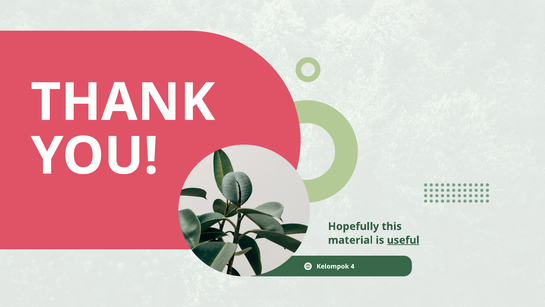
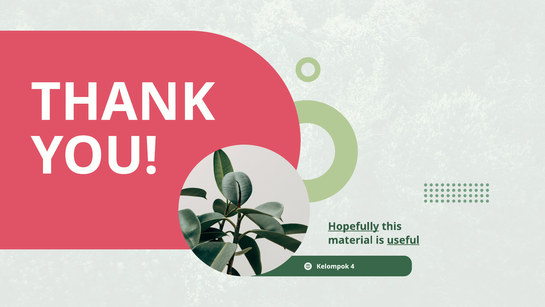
Hopefully underline: none -> present (354, 226)
